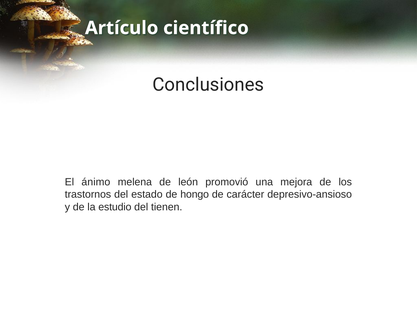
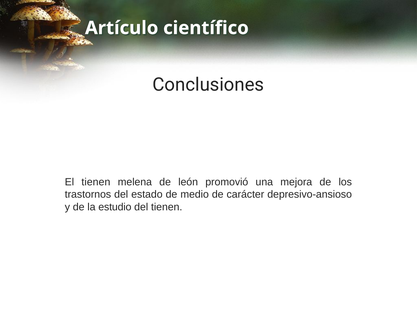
El ánimo: ánimo -> tienen (96, 182)
hongo: hongo -> medio (195, 194)
